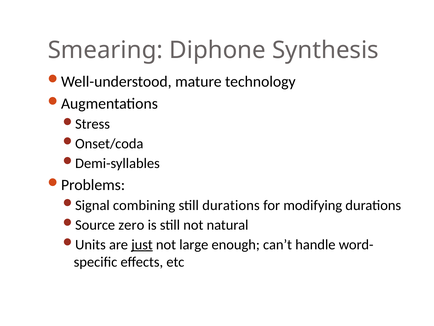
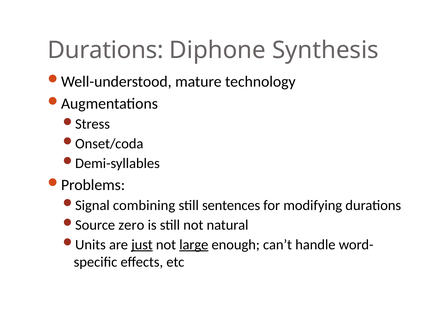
Smearing: Smearing -> Durations (106, 50)
still durations: durations -> sentences (231, 205)
large underline: none -> present (194, 244)
